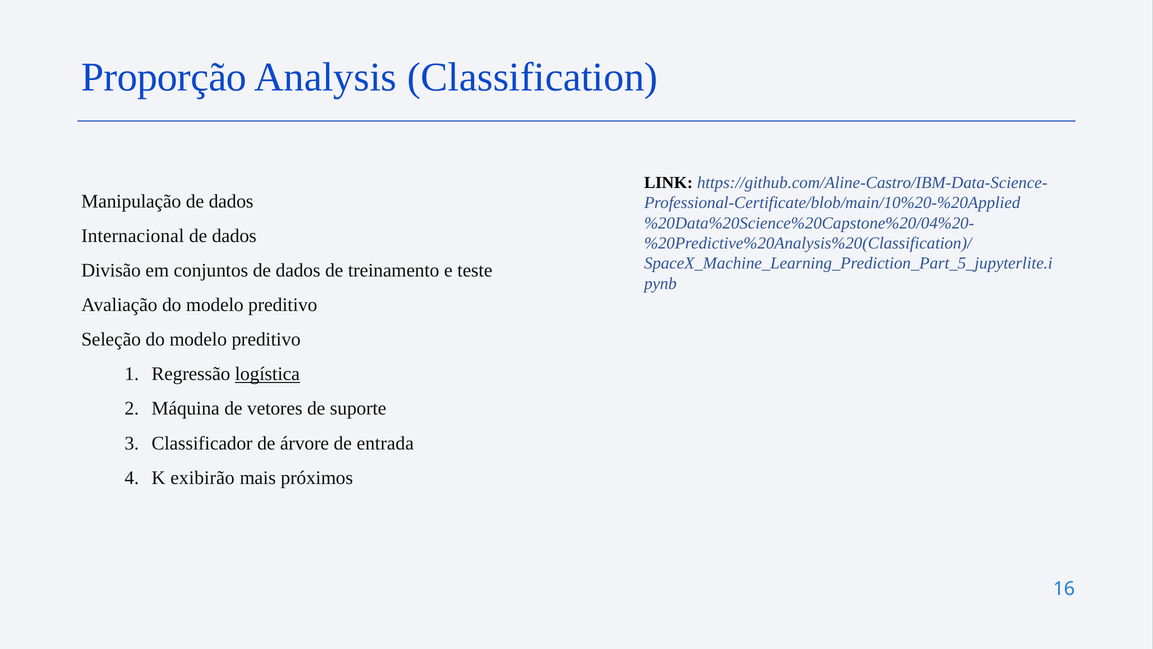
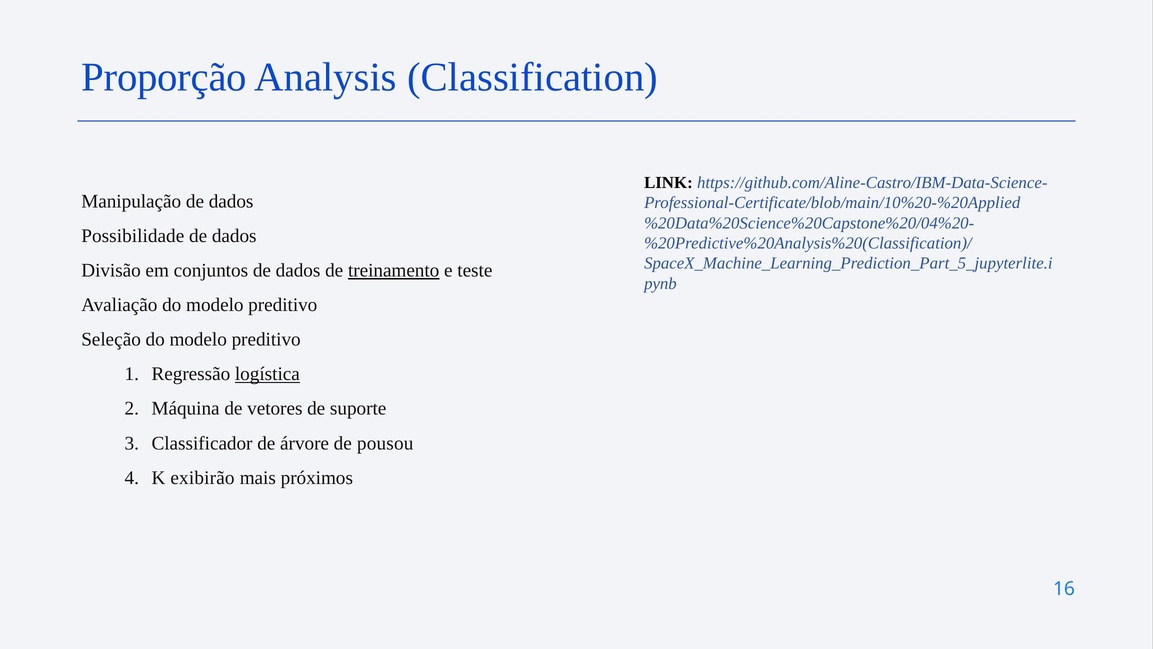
Internacional: Internacional -> Possibilidade (133, 236)
treinamento underline: none -> present (394, 270)
entrada: entrada -> pousou (385, 443)
